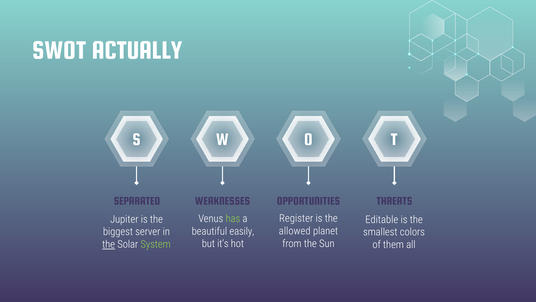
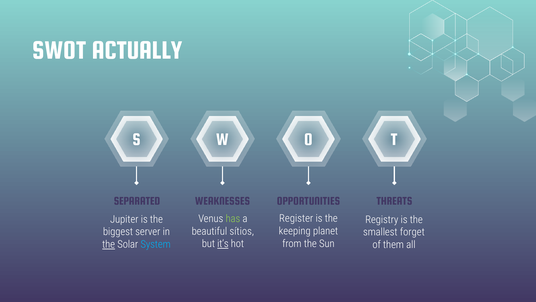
Editable: Editable -> Registry (382, 219)
allowed: allowed -> keeping (295, 231)
easily: easily -> sítios (242, 231)
colors: colors -> forget (412, 232)
it’s underline: none -> present (223, 243)
System colour: light green -> light blue (156, 244)
